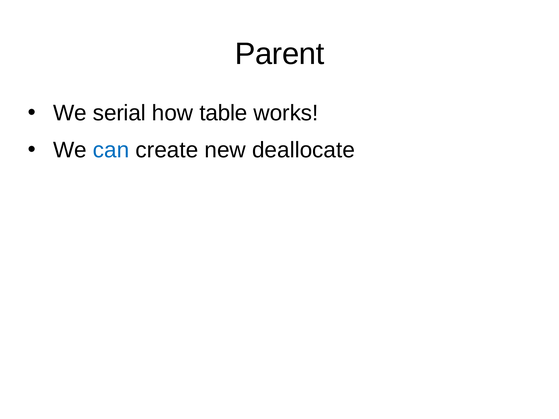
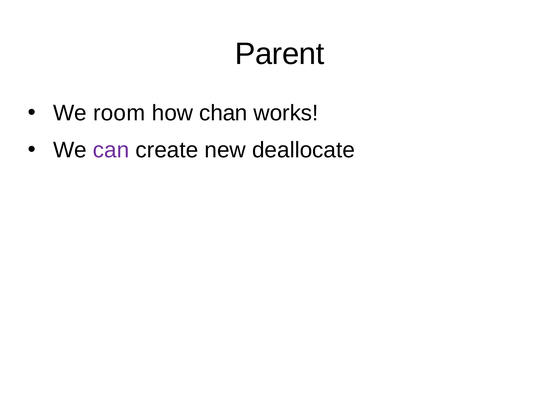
serial: serial -> room (119, 113)
table: table -> chan (223, 113)
can colour: blue -> purple (111, 150)
